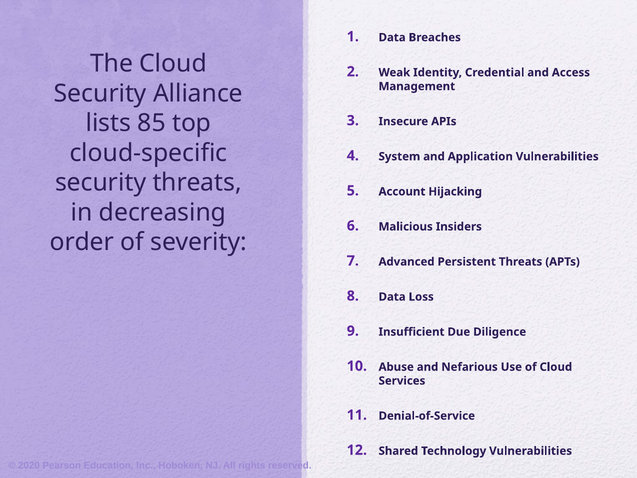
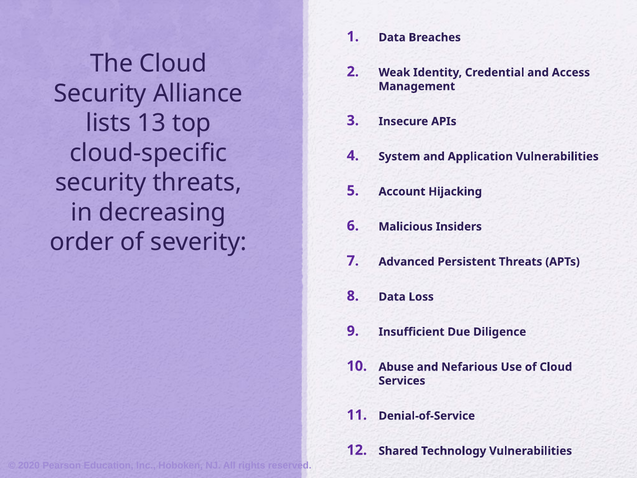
85: 85 -> 13 (152, 123)
